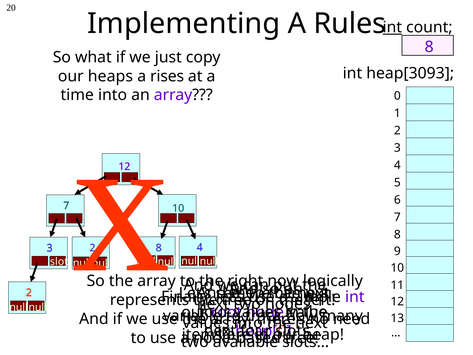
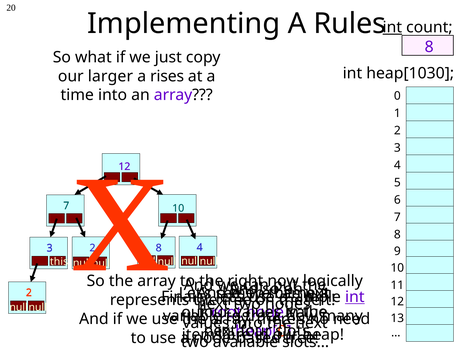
heap[3093: heap[3093 -> heap[1030 (410, 73)
heaps: heaps -> larger (110, 76)
slot: slot -> this (59, 262)
int underline: none -> present (355, 297)
